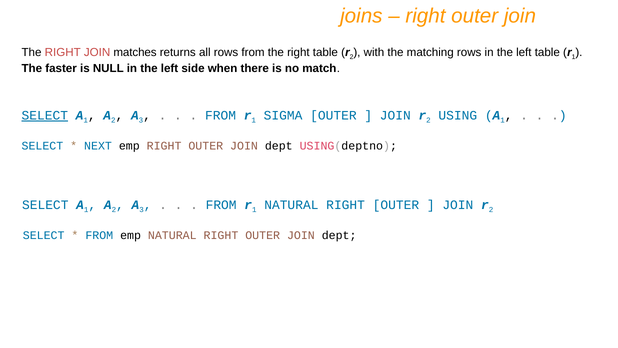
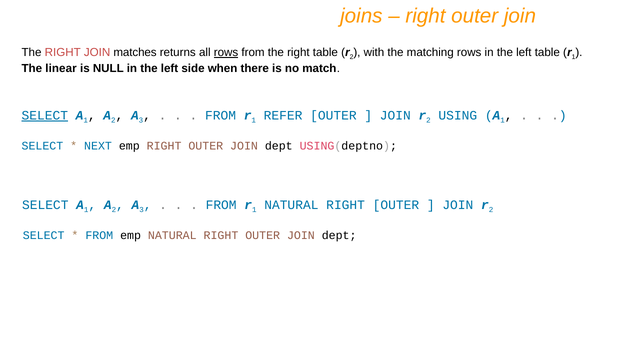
rows underline: none -> present (226, 53)
faster: faster -> linear (61, 68)
SIGMA: SIGMA -> REFER (283, 115)
